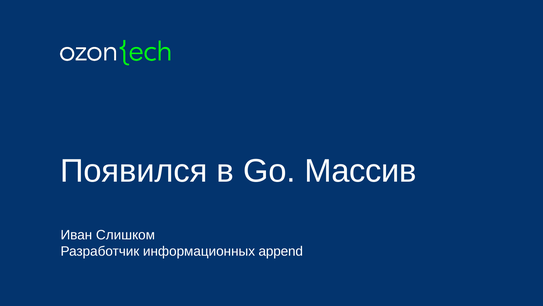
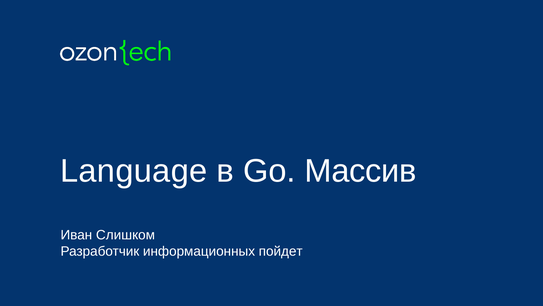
Появился: Появился -> Language (134, 171)
append: append -> пойдет (281, 251)
